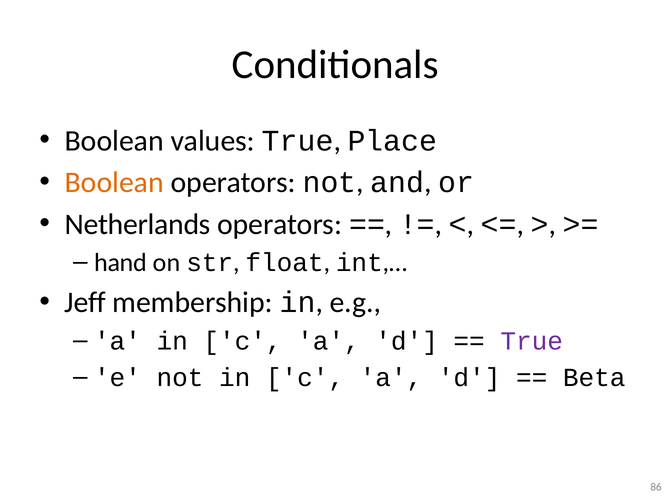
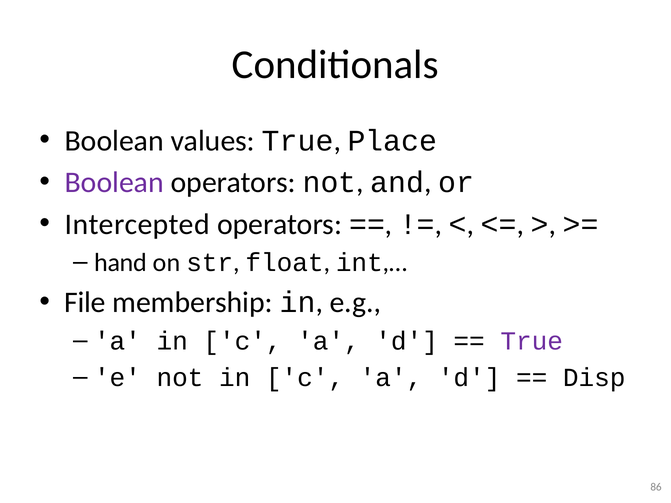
Boolean colour: orange -> purple (114, 183)
Netherlands: Netherlands -> Intercepted (137, 224)
Jeff: Jeff -> File (85, 303)
Beta: Beta -> Disp (594, 378)
